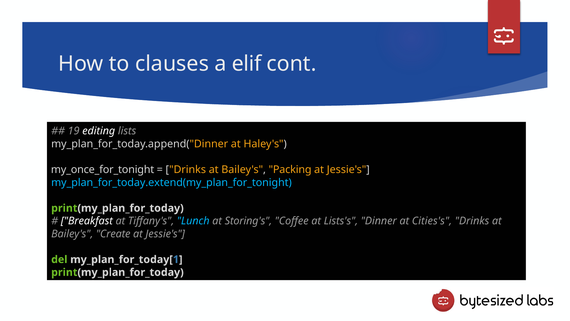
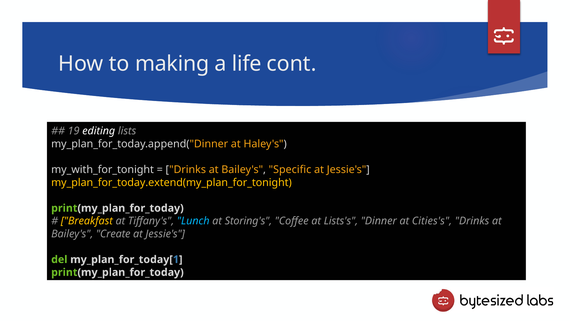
clauses: clauses -> making (172, 64)
elif: elif -> life (247, 64)
my_once_for_tonight: my_once_for_tonight -> my_with_for_tonight (103, 169)
Packing: Packing -> Specific (290, 169)
my_plan_for_today.extend(my_plan_for_tonight colour: light blue -> yellow (171, 182)
Breakfast colour: white -> yellow (87, 221)
